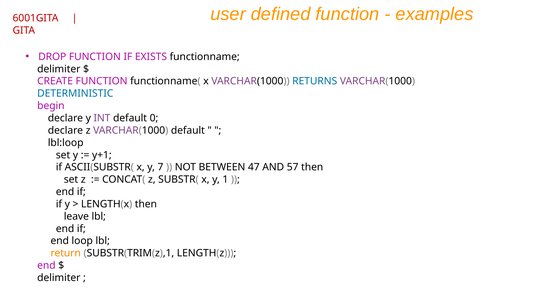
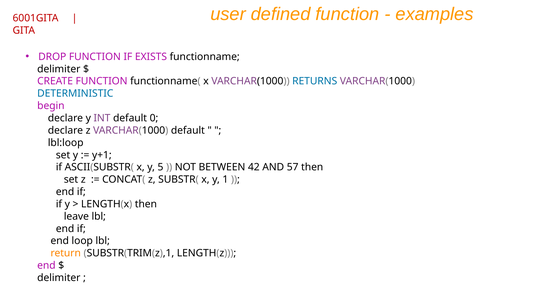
7: 7 -> 5 (160, 167)
47: 47 -> 42 (254, 167)
